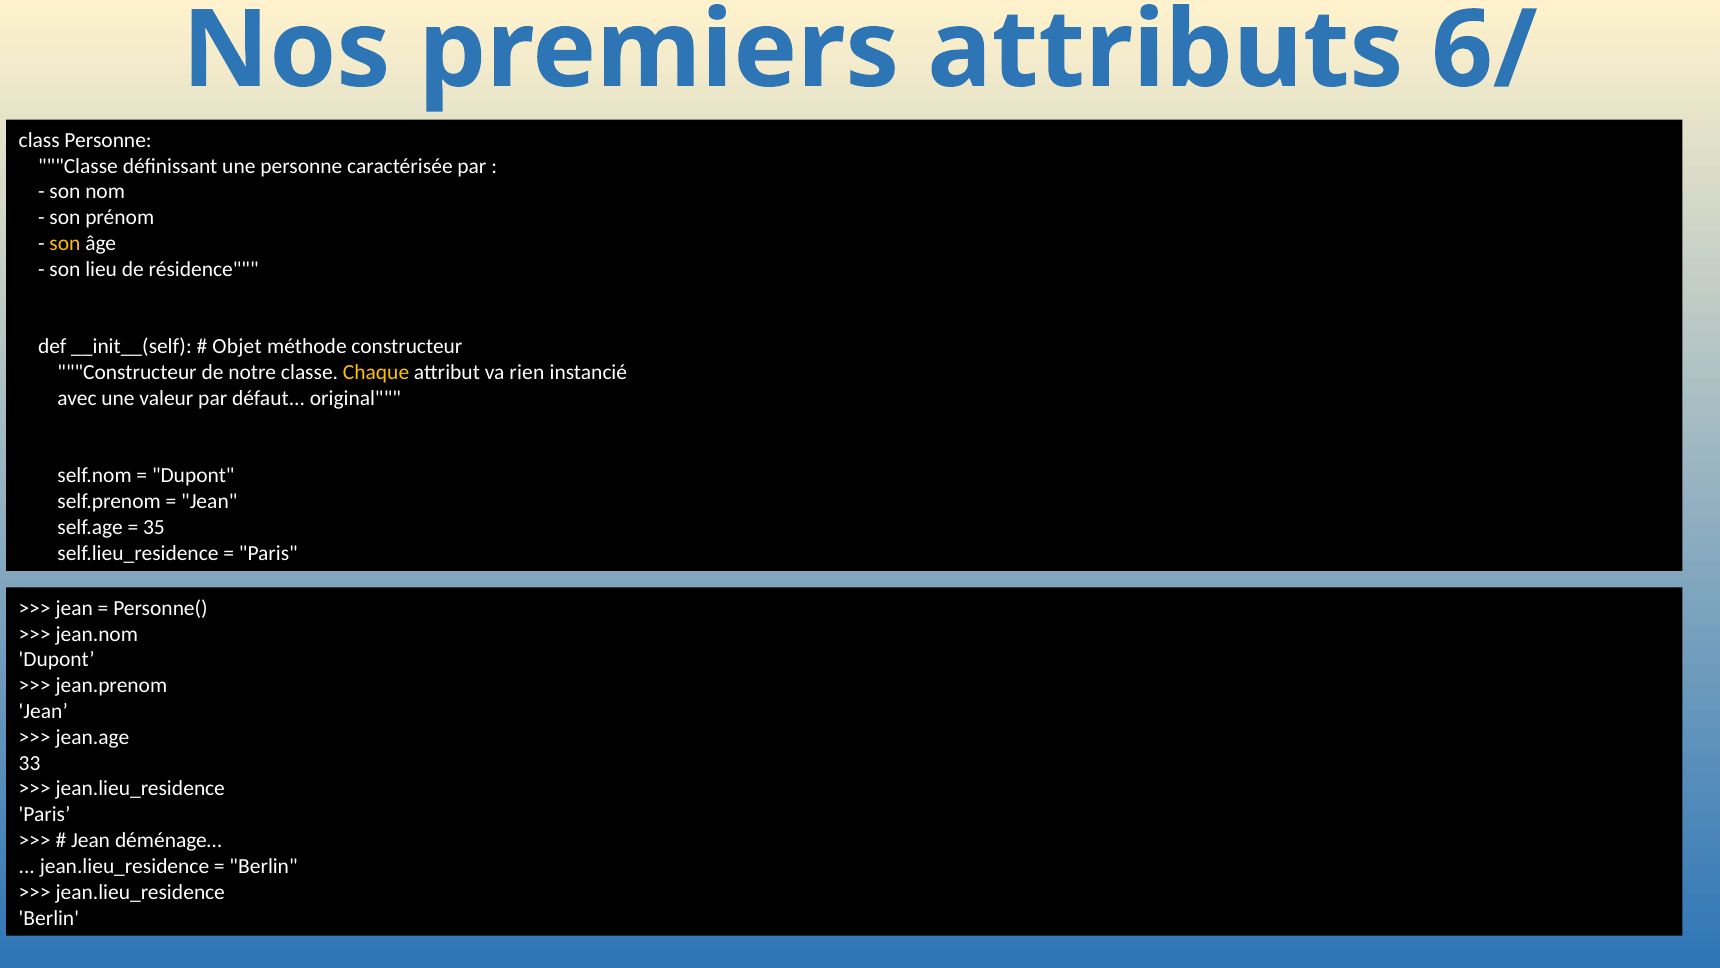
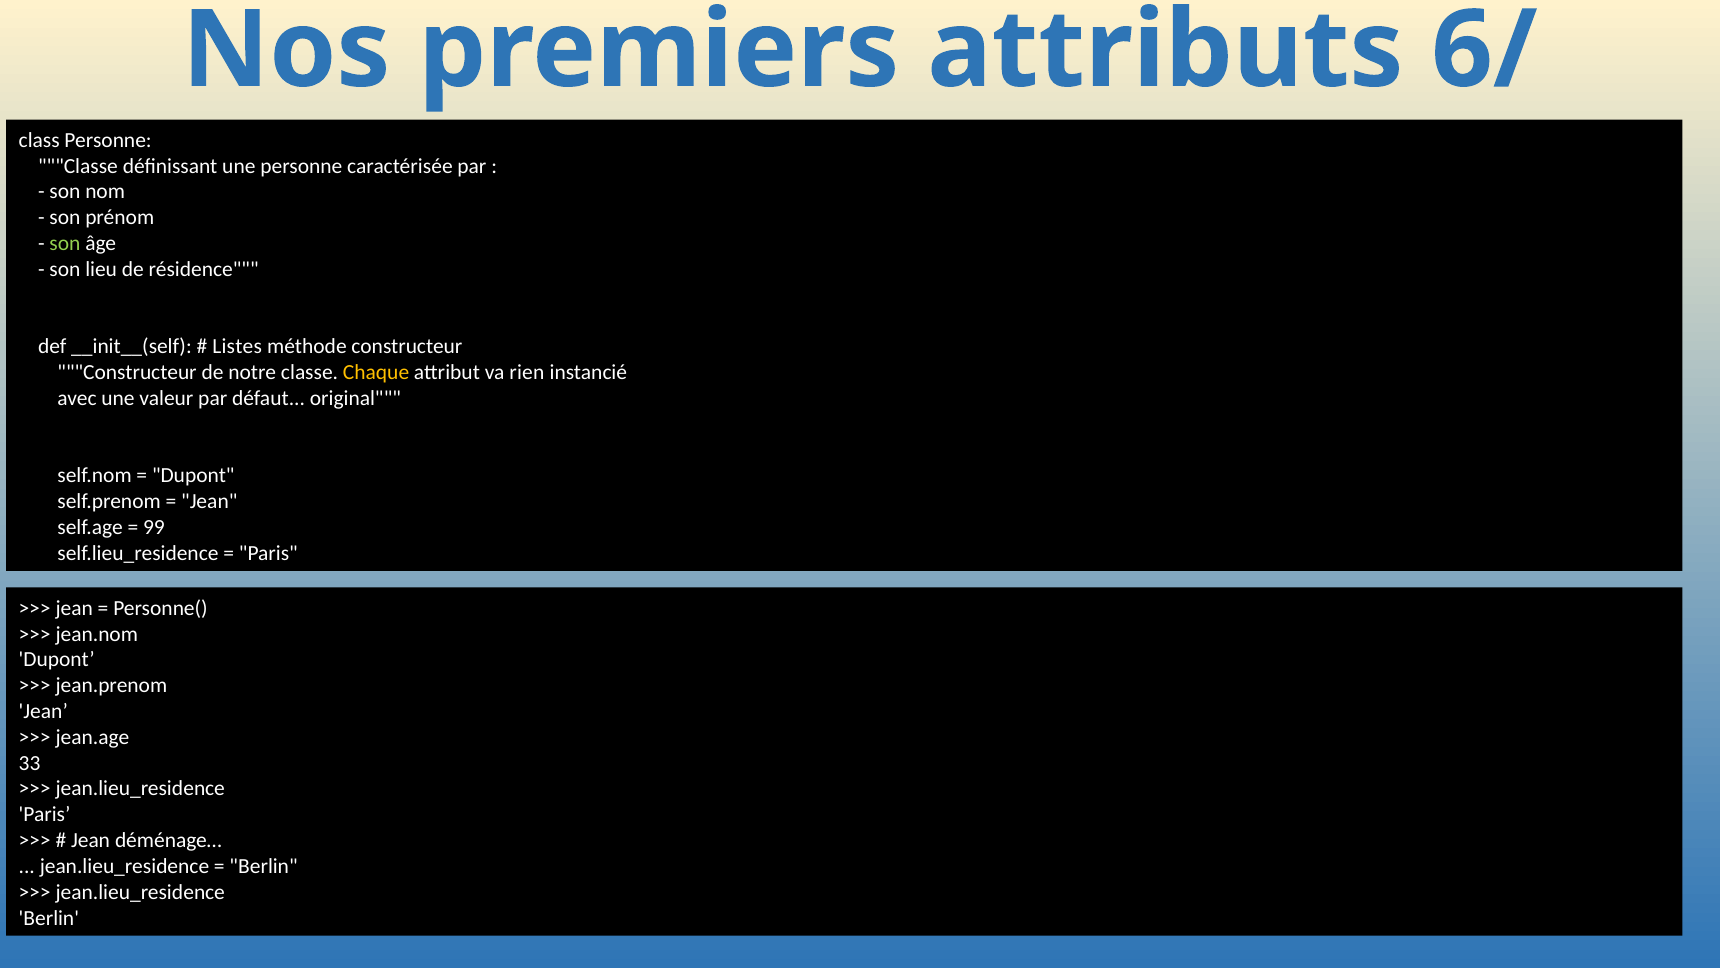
son colour: yellow -> light green (65, 243)
Objet: Objet -> Listes (237, 347)
35: 35 -> 99 (154, 527)
